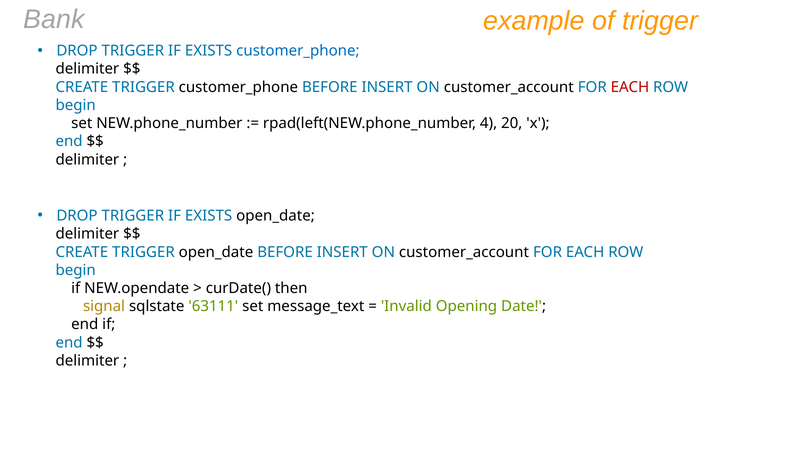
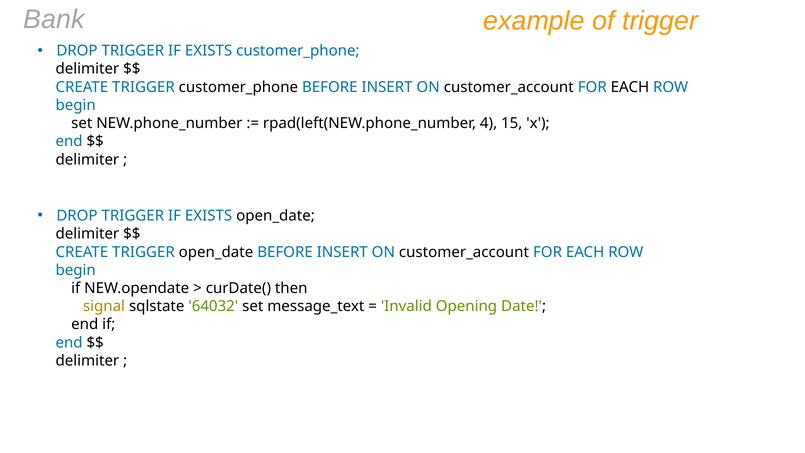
EACH colour: red -> black (630, 87)
20: 20 -> 15 (512, 123)
63111: 63111 -> 64032 (213, 306)
